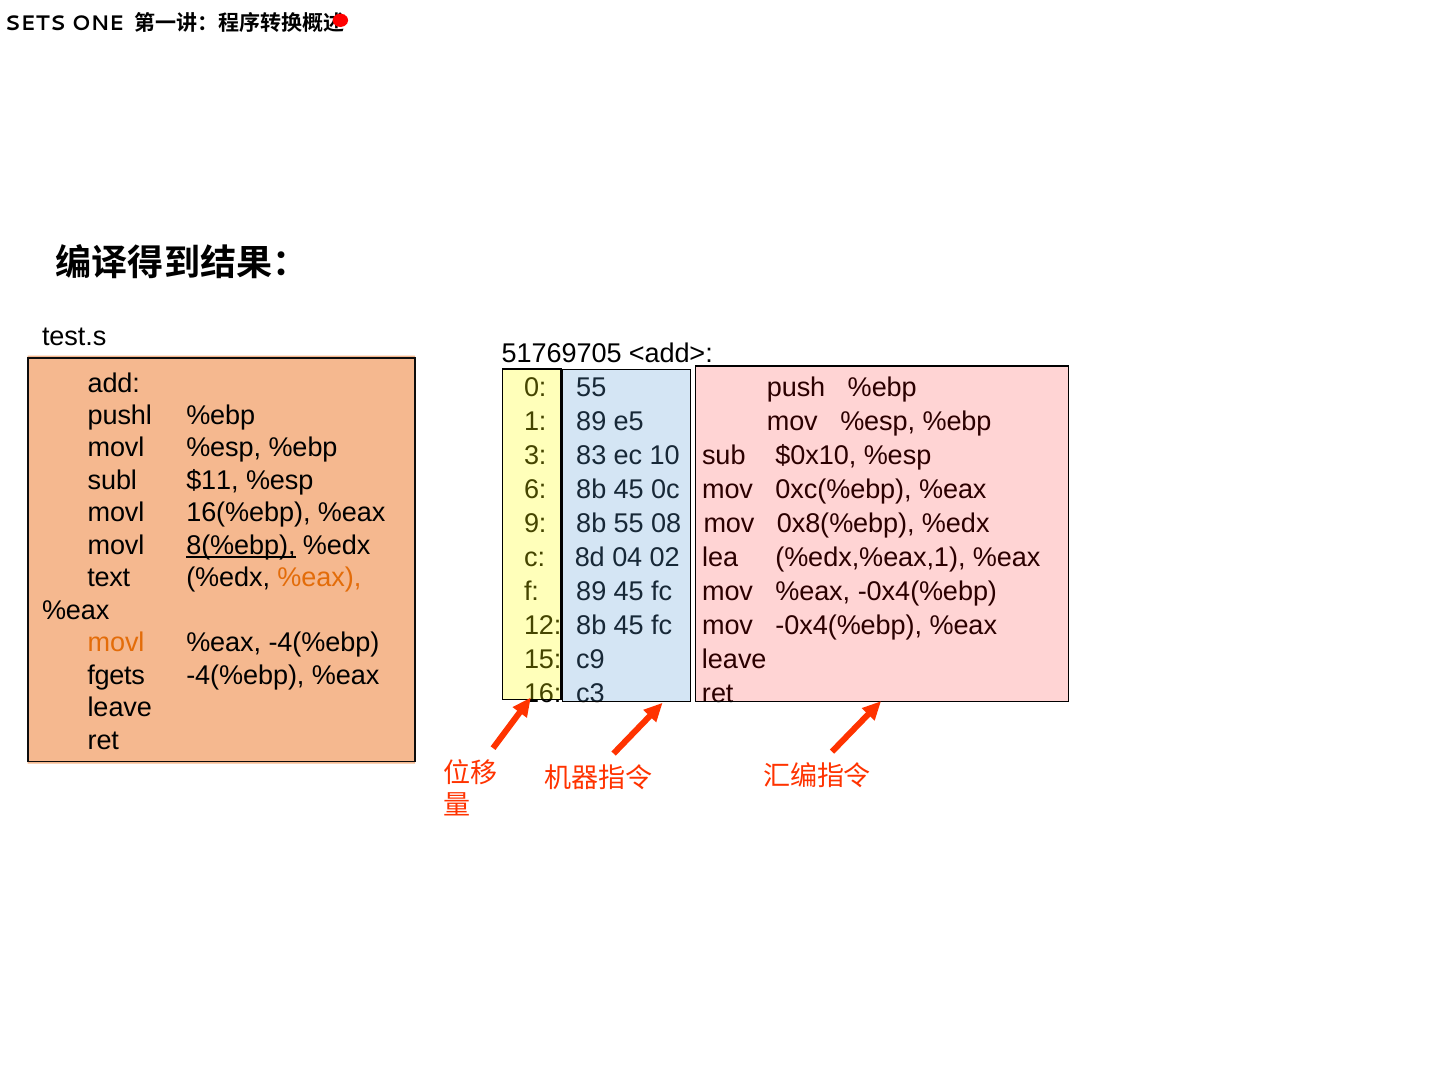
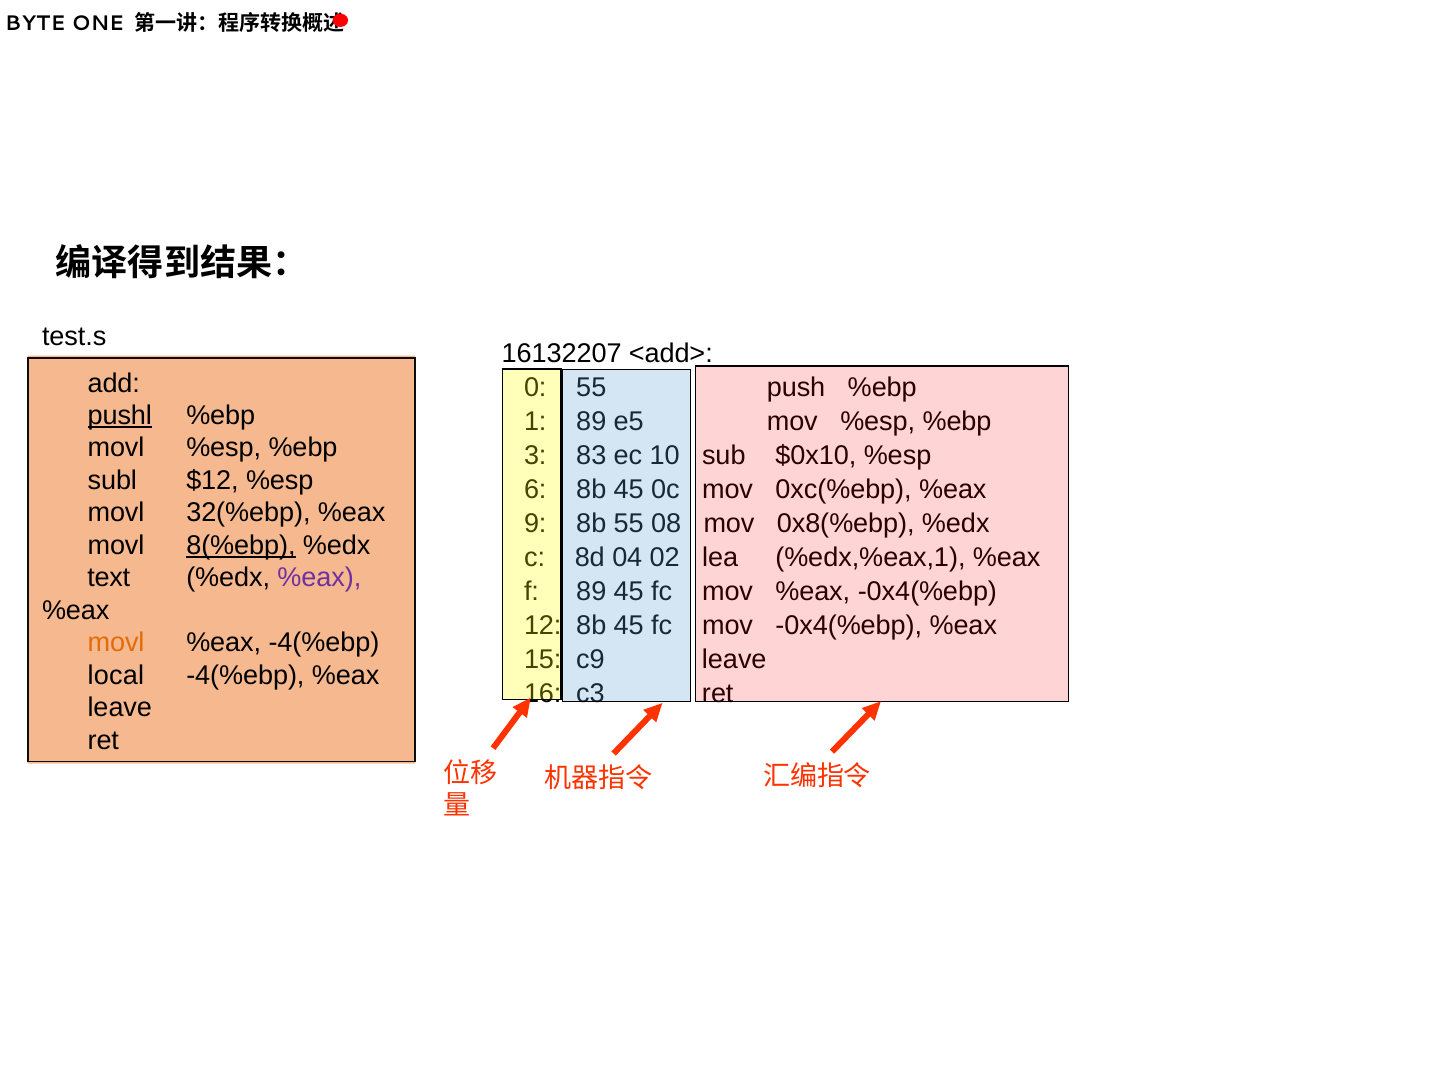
SETS: SETS -> BYTE (35, 23)
51769705: 51769705 -> 16132207 (562, 353)
pushl underline: none -> present (120, 416)
$11: $11 -> $12 (212, 480)
16(%ebp: 16(%ebp -> 32(%ebp (248, 513)
%eax colour: orange -> purple (319, 578)
fgets: fgets -> local (116, 675)
